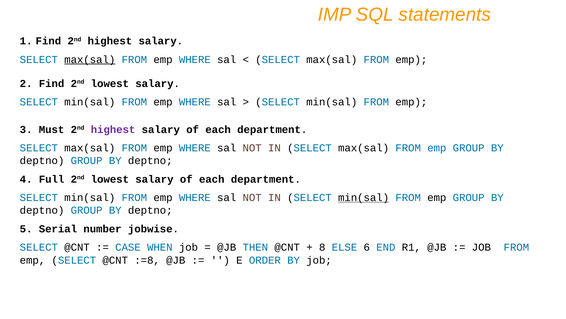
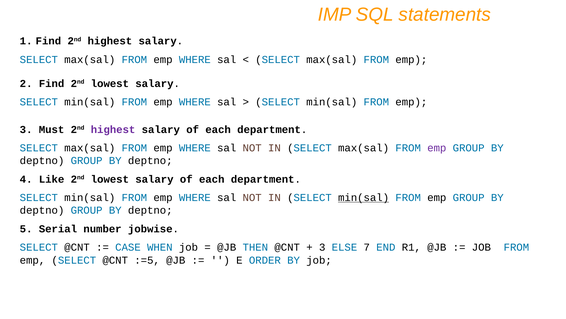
max(sal underline: present -> none (90, 59)
emp colour: blue -> purple (437, 148)
Full: Full -> Like (52, 179)
8: 8 -> 3 (322, 247)
6: 6 -> 7 (367, 247)
:=8: :=8 -> :=5 (147, 260)
